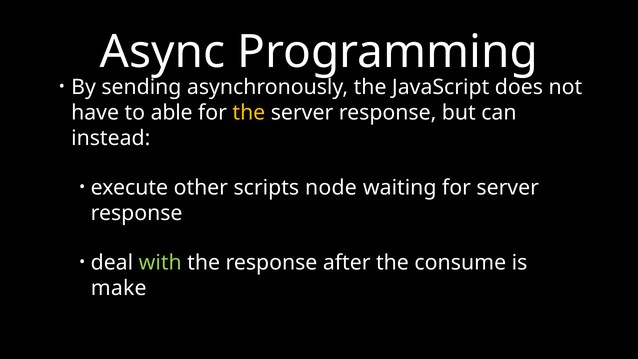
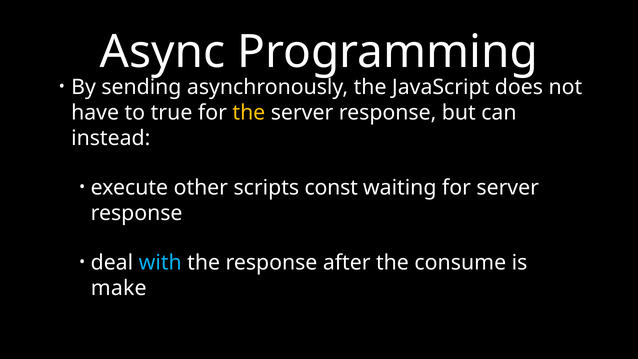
able: able -> true (172, 113)
node: node -> const (331, 188)
with colour: light green -> light blue (160, 263)
